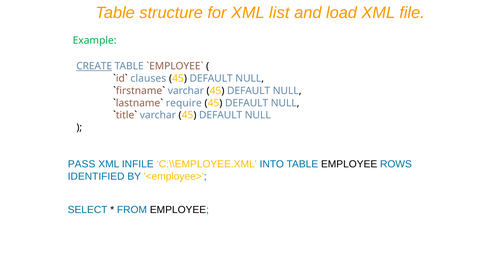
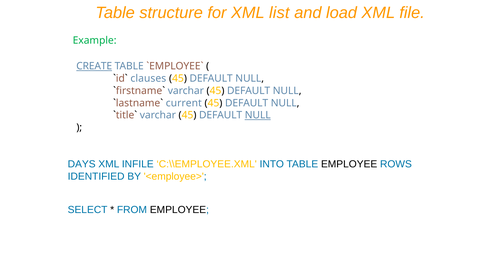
require: require -> current (184, 103)
NULL underline: none -> present (258, 115)
PASS: PASS -> DAYS (82, 164)
